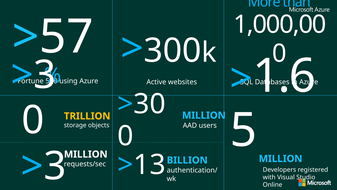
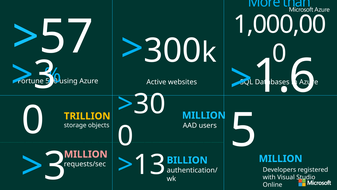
MILLION colour: white -> pink (86, 154)
